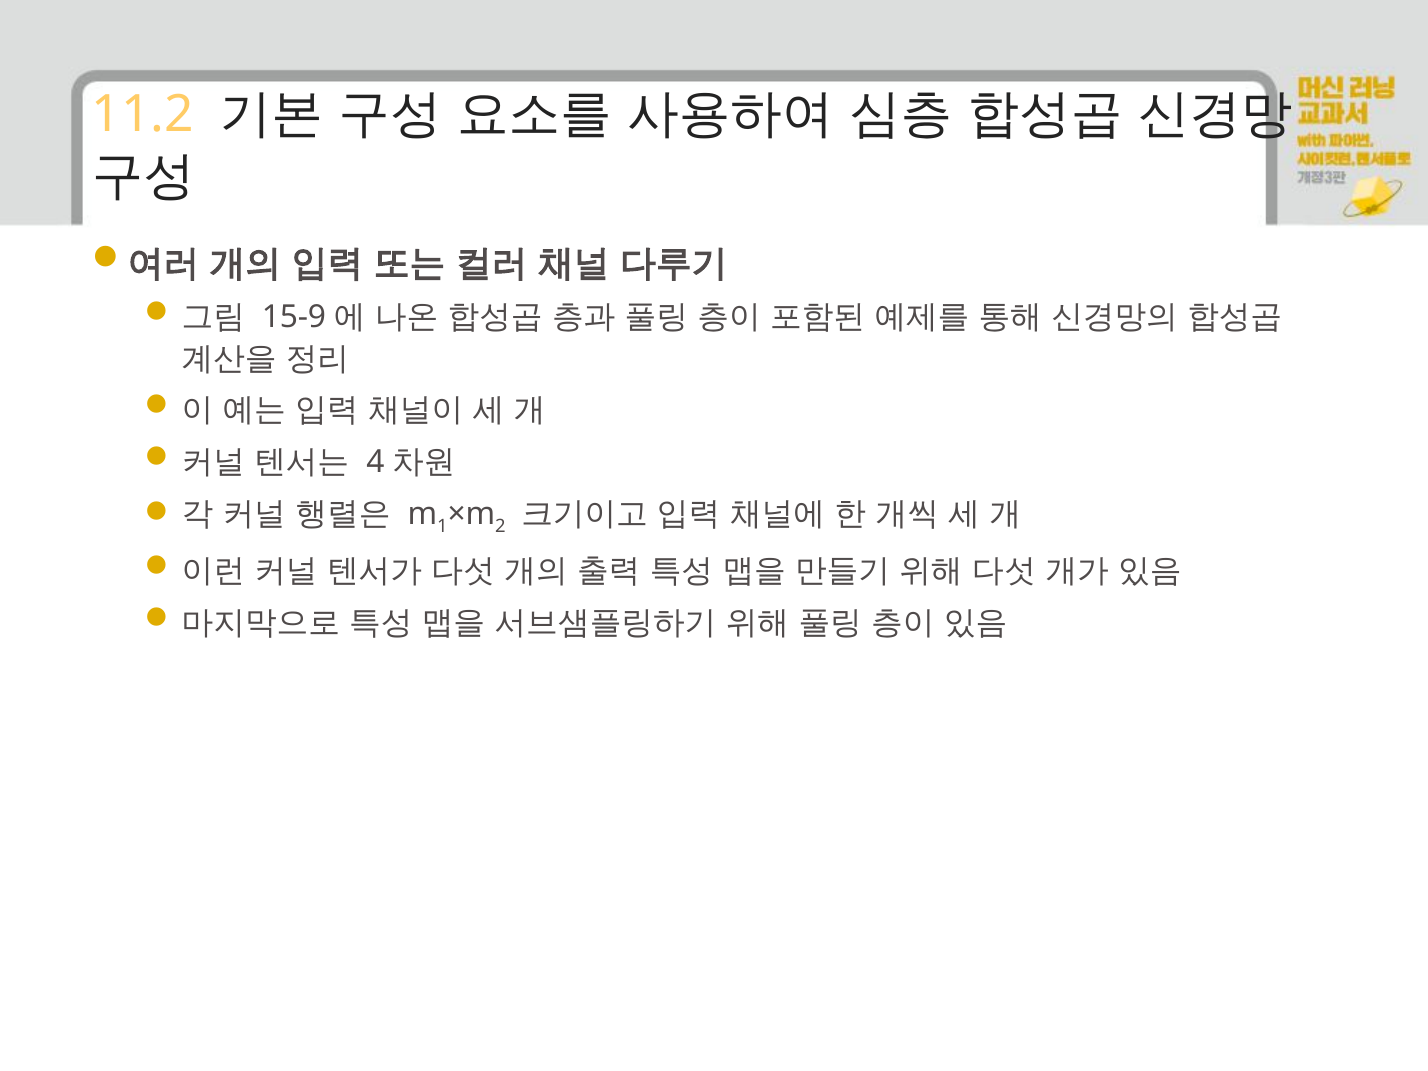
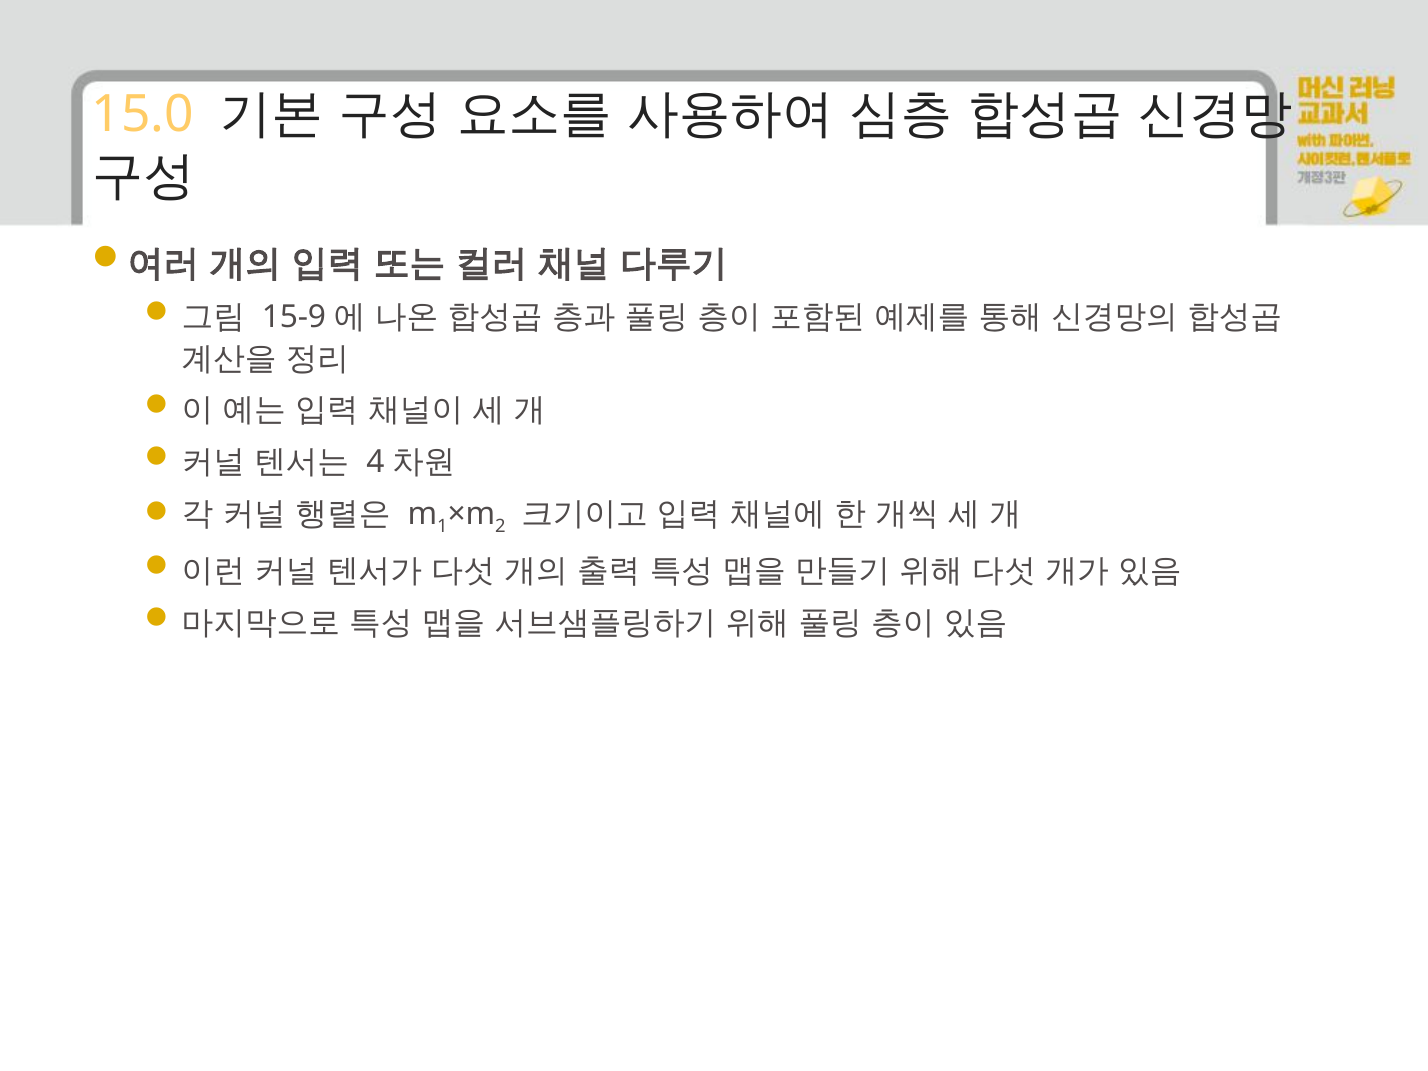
11.2: 11.2 -> 15.0 (143, 114)
